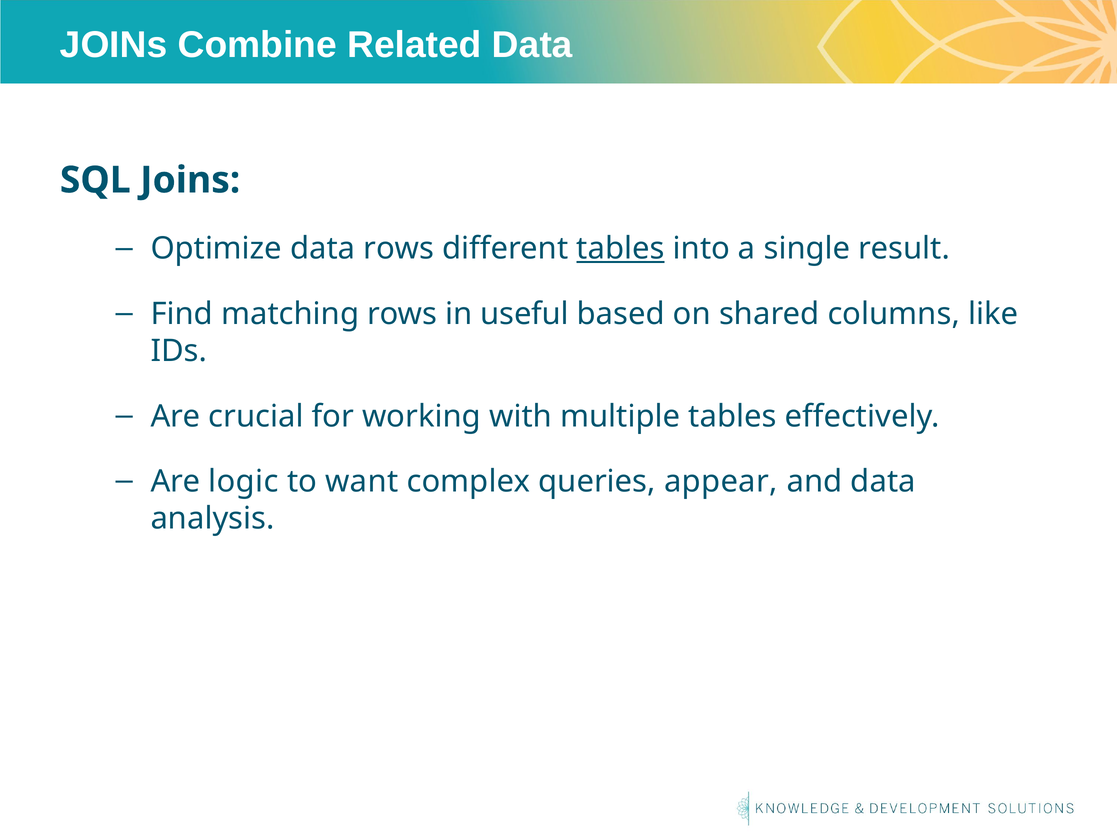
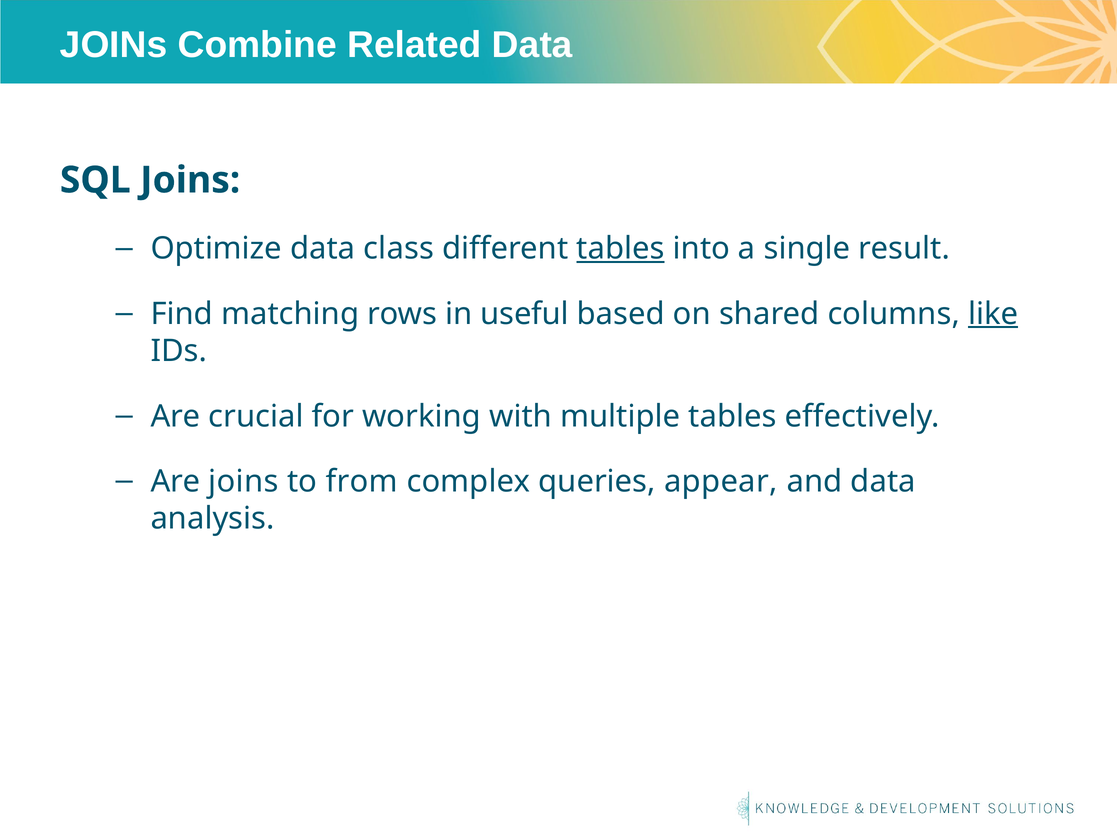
data rows: rows -> class (399, 249)
like underline: none -> present (993, 314)
Are logic: logic -> joins (243, 481)
want: want -> from (362, 481)
